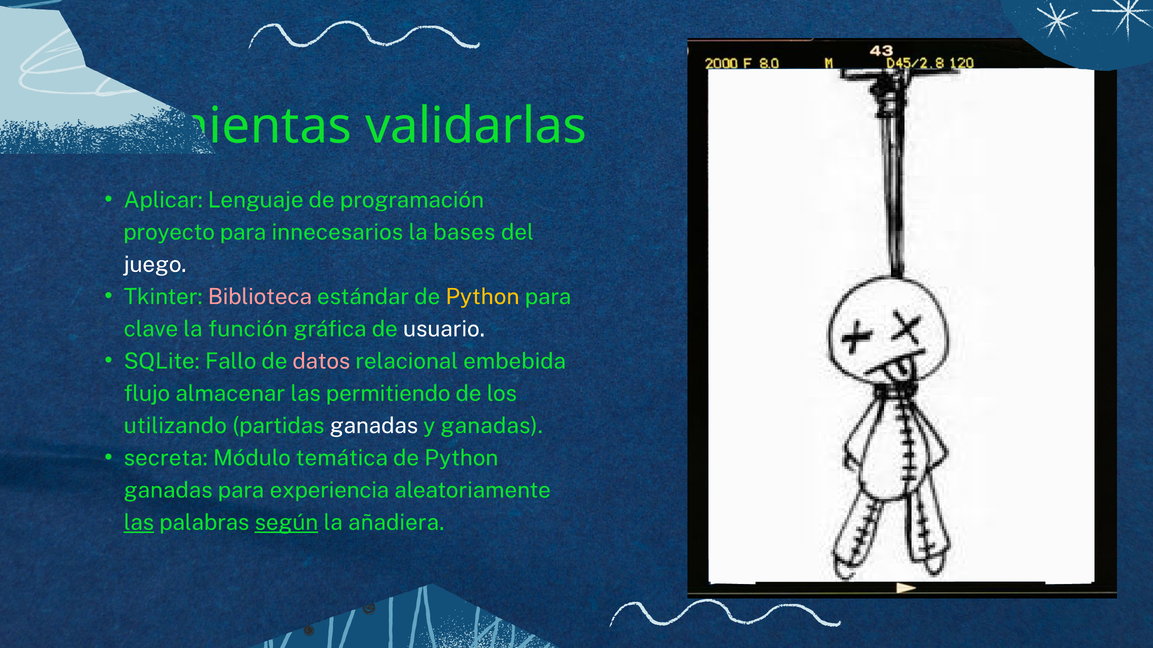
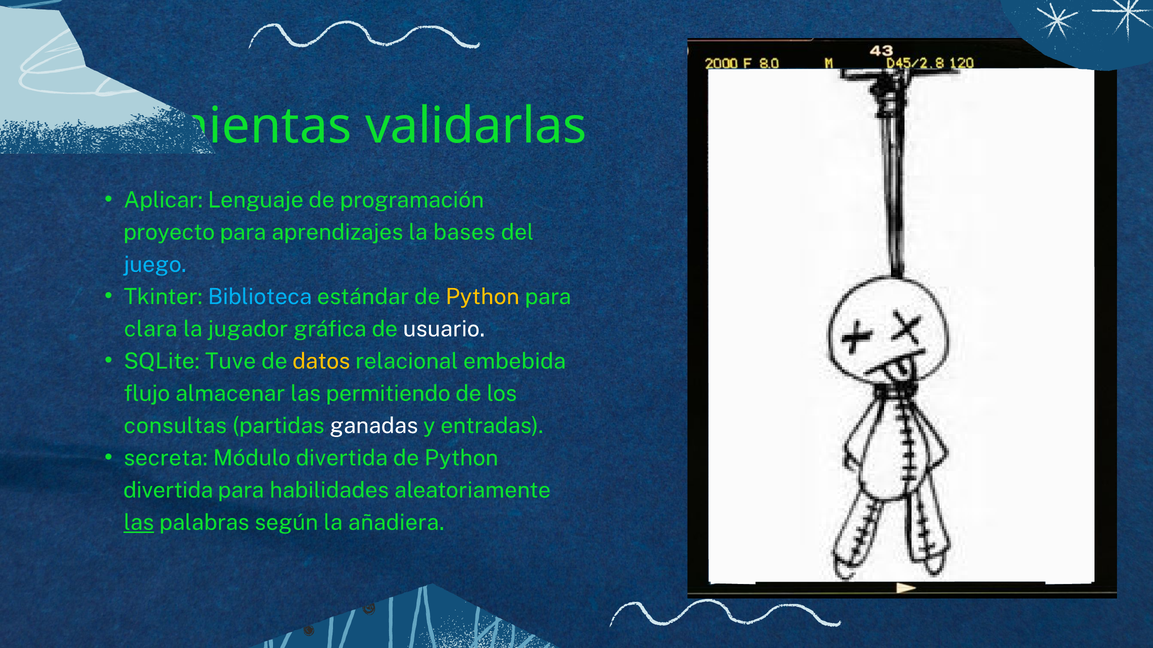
innecesarios: innecesarios -> aprendizajes (337, 232)
juego colour: white -> light blue (155, 265)
Biblioteca colour: pink -> light blue (260, 297)
clave: clave -> clara (151, 329)
función: función -> jugador (248, 329)
Fallo: Fallo -> Tuve (231, 362)
datos colour: pink -> yellow (321, 362)
utilizando: utilizando -> consultas (175, 426)
y ganadas: ganadas -> entradas (492, 426)
Módulo temática: temática -> divertida (342, 458)
ganadas: ganadas -> divertida (168, 491)
experiencia: experiencia -> habilidades (329, 491)
según underline: present -> none (286, 523)
